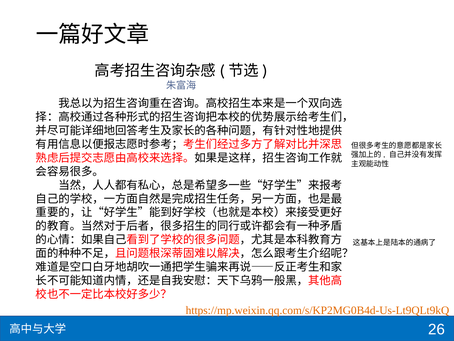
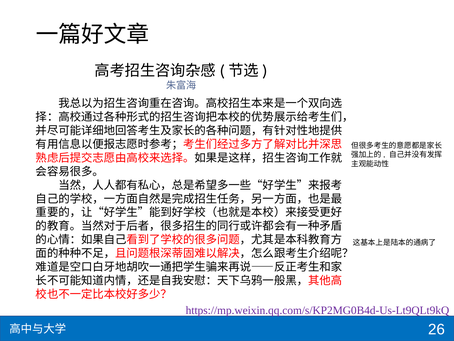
https://mp.weixin.qq.com/s/KP2MG0B4d-Us-Lt9QLt9kQ colour: orange -> purple (317, 310)
